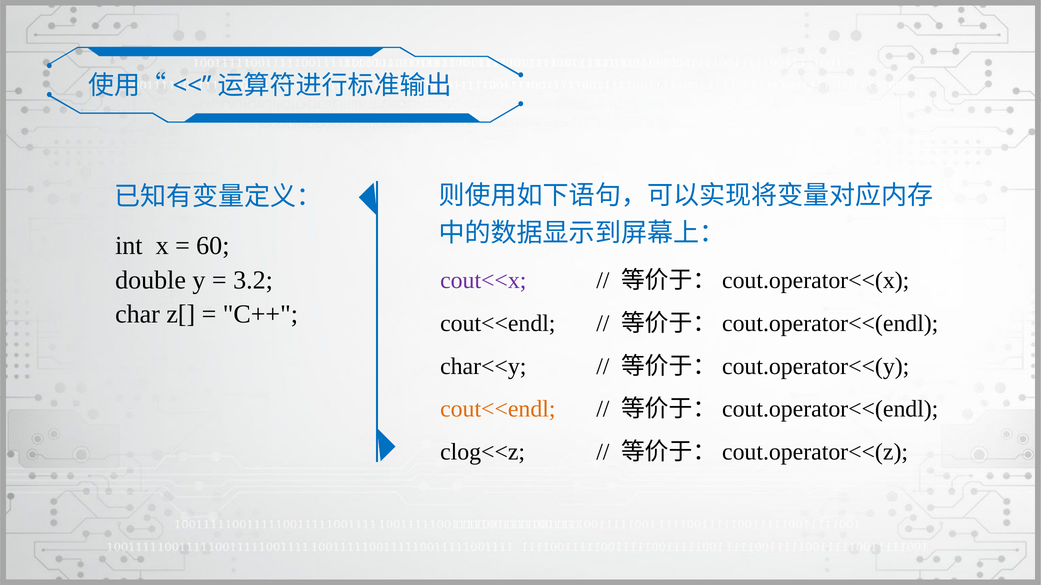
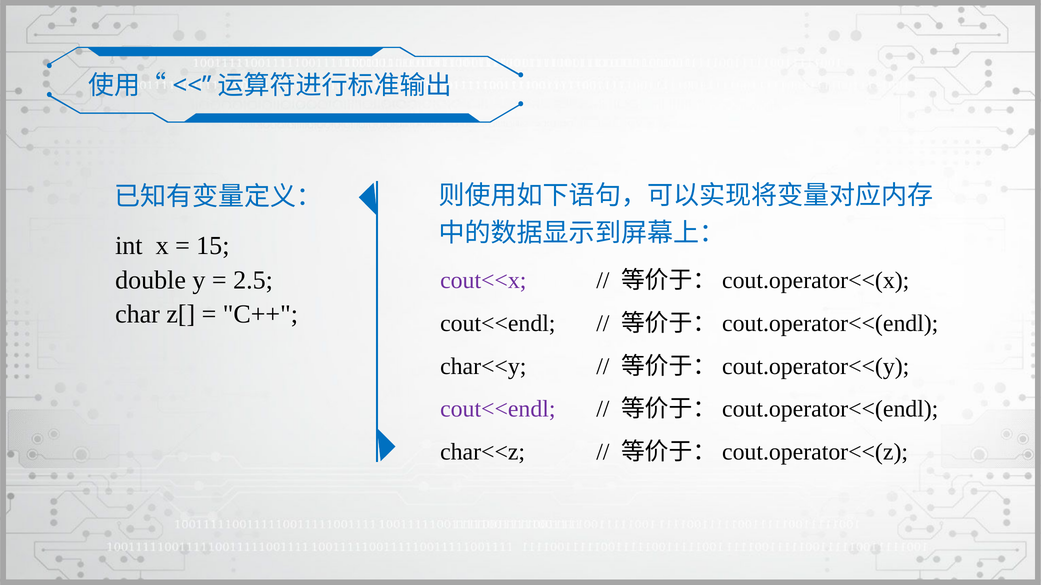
60: 60 -> 15 (213, 246)
3.2: 3.2 -> 2.5 (253, 280)
cout<<endl colour: orange -> purple (498, 409)
clog<<z: clog<<z -> char<<z (483, 452)
